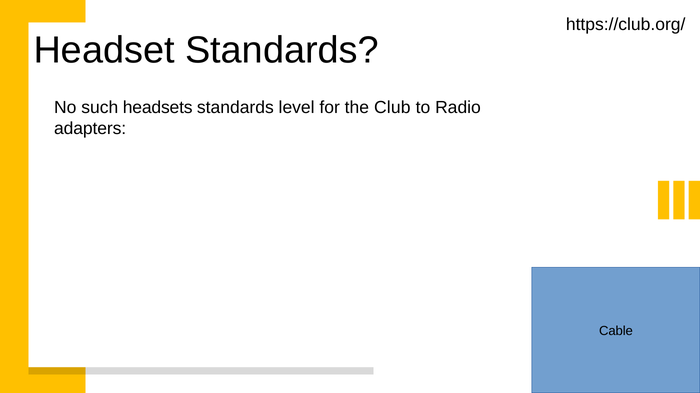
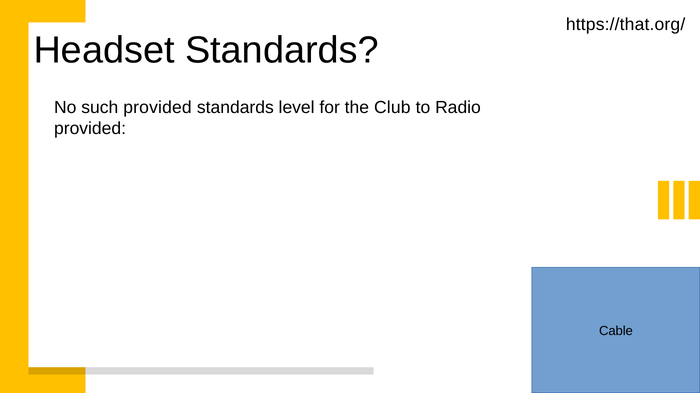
https://club.org/: https://club.org/ -> https://that.org/ (626, 25)
such headsets: headsets -> provided (158, 108)
adapters: adapters -> provided (90, 129)
